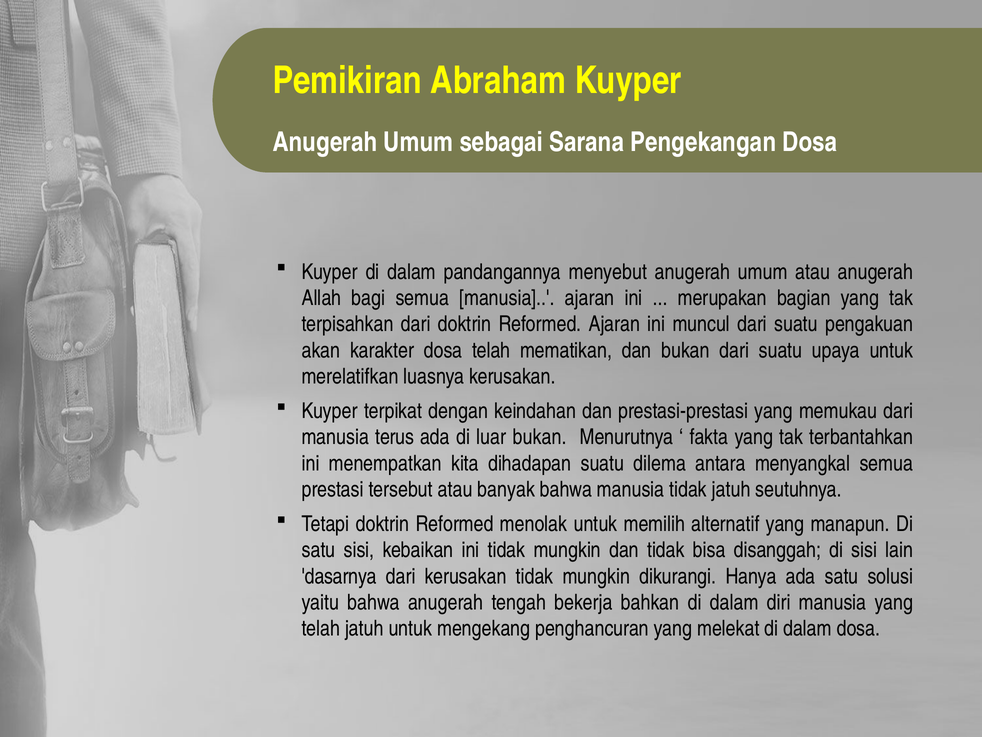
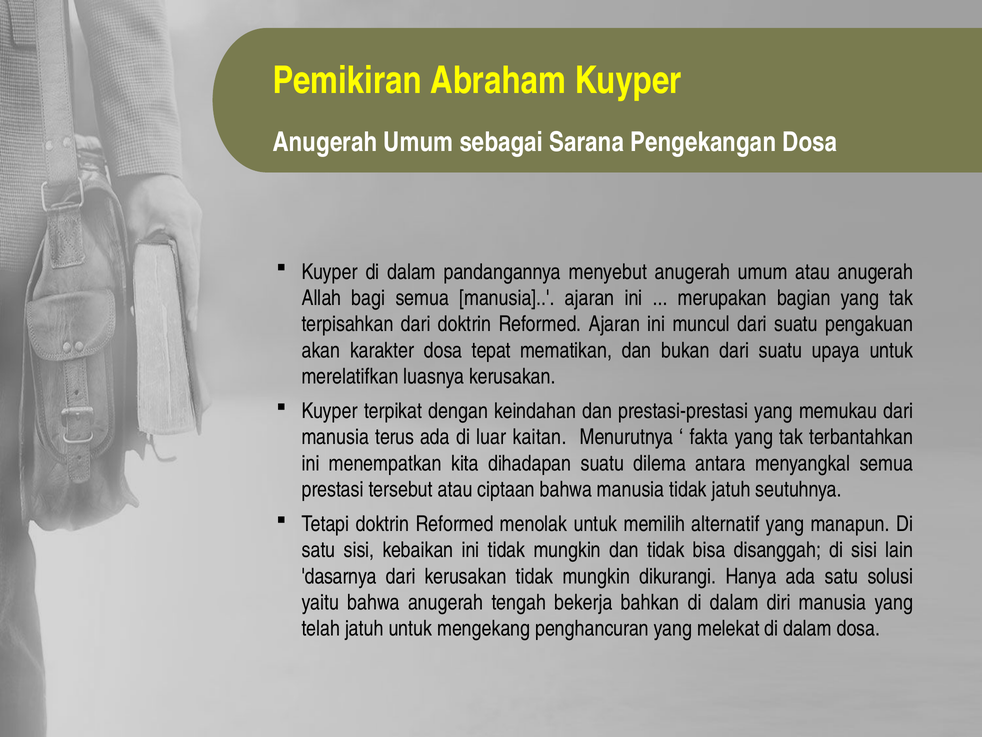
dosa telah: telah -> tepat (491, 350)
luar bukan: bukan -> kaitan (540, 437)
banyak: banyak -> ciptaan (506, 489)
